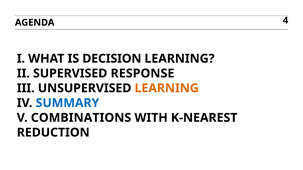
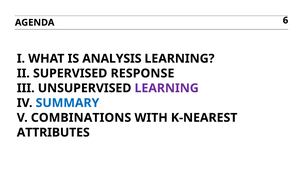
4: 4 -> 6 (285, 20)
DECISION: DECISION -> ANALYSIS (112, 59)
LEARNING colour: orange -> purple (167, 88)
REDUCTION: REDUCTION -> ATTRIBUTES (53, 133)
